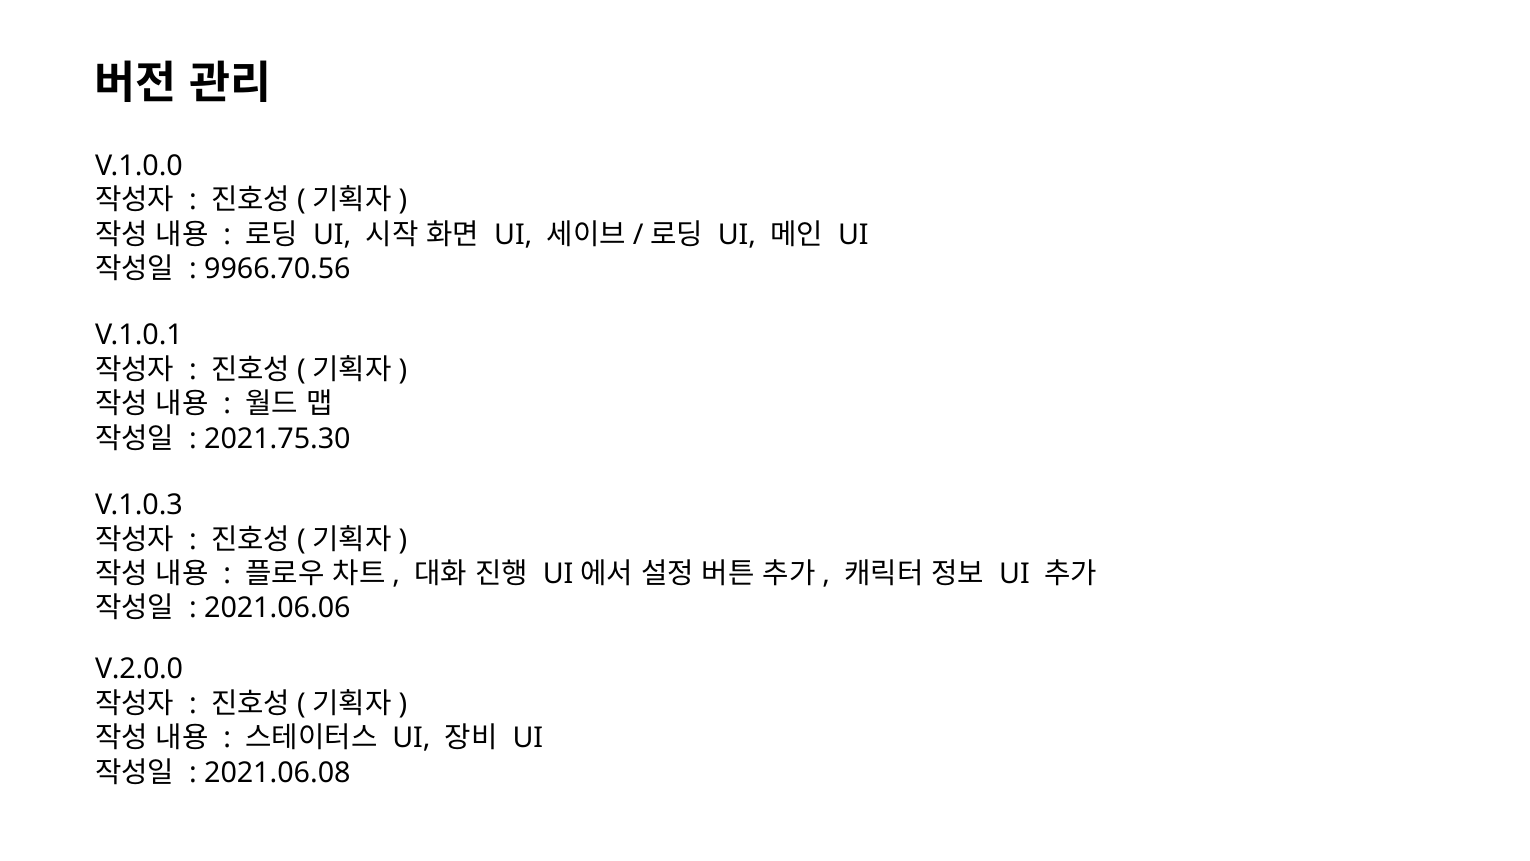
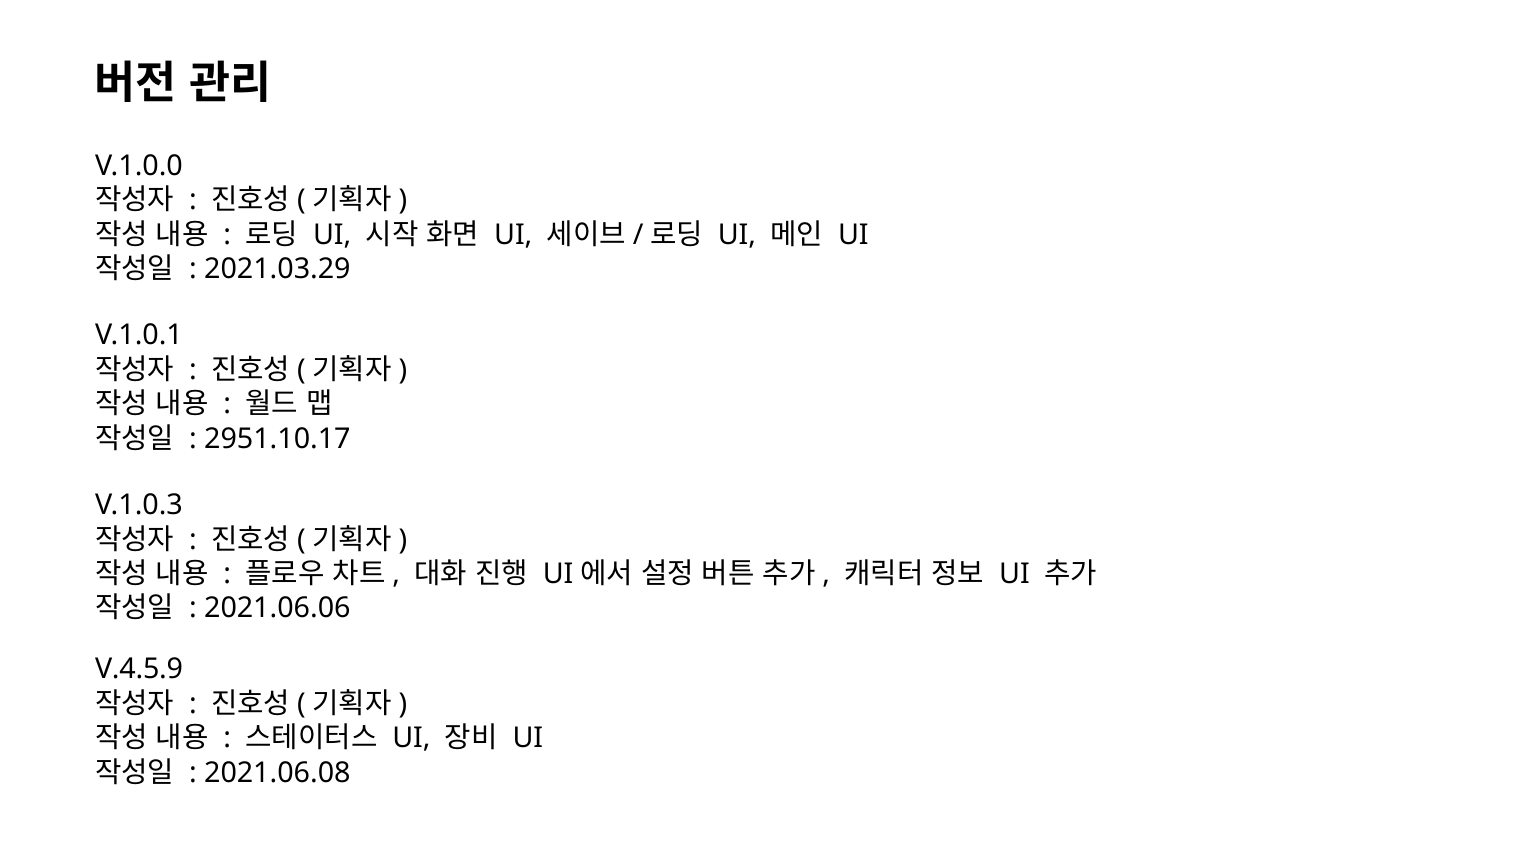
9966.70.56: 9966.70.56 -> 2021.03.29 (277, 269)
2021.75.30: 2021.75.30 -> 2951.10.17 (277, 439)
V.2.0.0: V.2.0.0 -> V.4.5.9 (139, 669)
